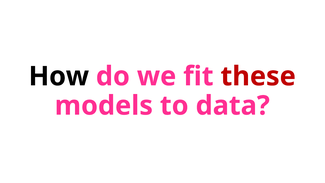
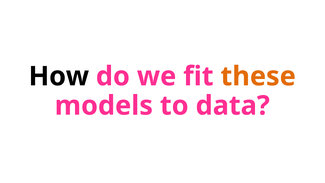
these colour: red -> orange (258, 76)
